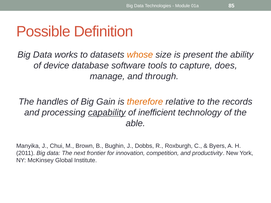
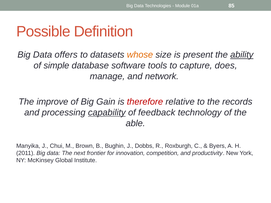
works: works -> offers (66, 55)
ability underline: none -> present (242, 55)
device: device -> simple (56, 66)
through: through -> network (162, 77)
handles: handles -> improve (52, 102)
therefore colour: orange -> red (145, 102)
inefficient: inefficient -> feedback (157, 113)
